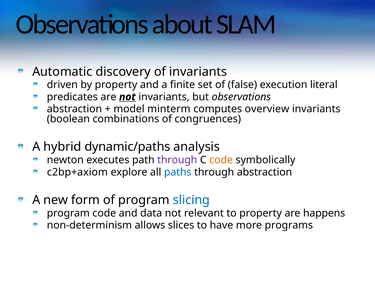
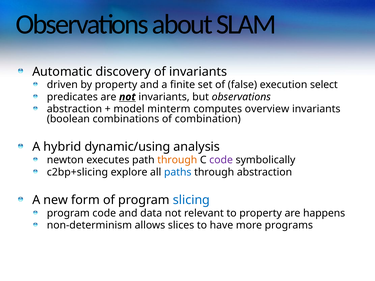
literal: literal -> select (324, 85)
congruences: congruences -> combination (208, 119)
dynamic/paths: dynamic/paths -> dynamic/using (127, 147)
through colour: purple -> orange (177, 160)
code colour: orange -> purple (221, 160)
c2bp+axiom: c2bp+axiom -> c2bp+slicing (77, 172)
